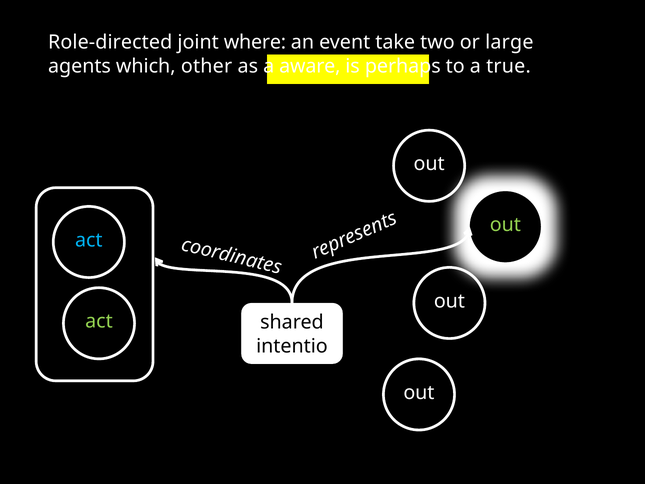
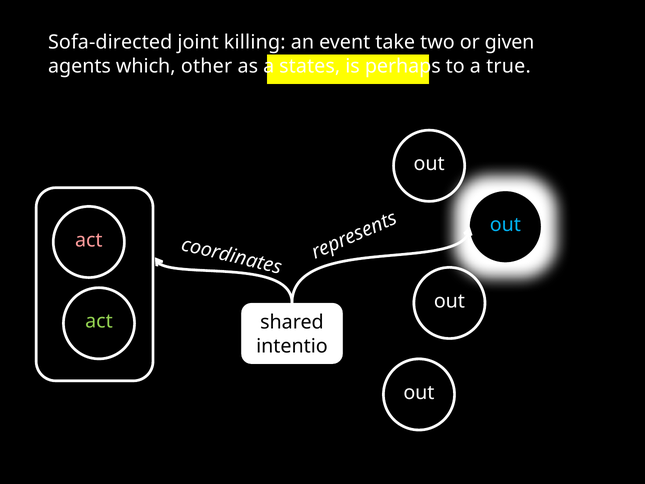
Role-directed: Role-directed -> Sofa-directed (110, 42)
where: where -> killing (255, 42)
large: large -> given (510, 42)
aware: aware -> states (310, 66)
out colour: light green -> light blue (505, 225)
act colour: light blue -> pink (89, 240)
